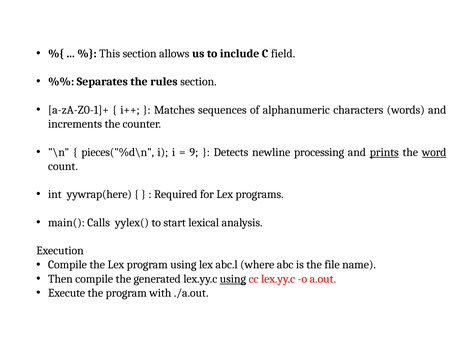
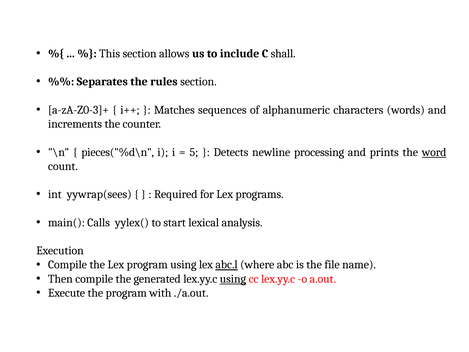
field: field -> shall (283, 54)
a-zA-Z0-1]+: a-zA-Z0-1]+ -> a-zA-Z0-3]+ (78, 110)
9: 9 -> 5 (194, 152)
prints underline: present -> none (384, 152)
yywrap(here: yywrap(here -> yywrap(sees (99, 194)
abc.l underline: none -> present (227, 265)
